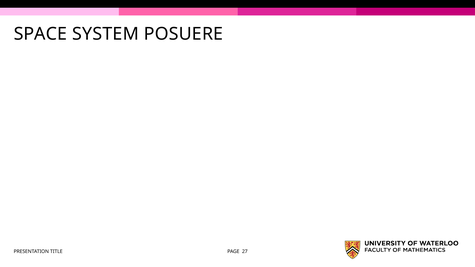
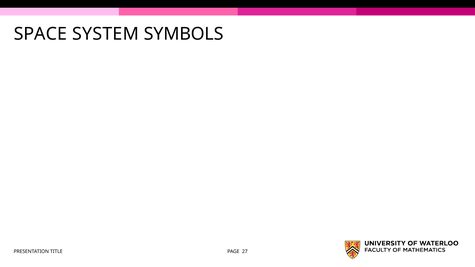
POSUERE: POSUERE -> SYMBOLS (184, 34)
